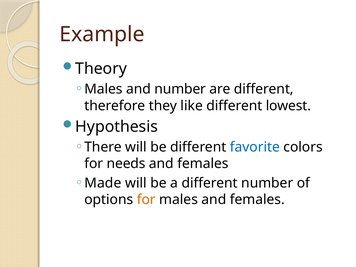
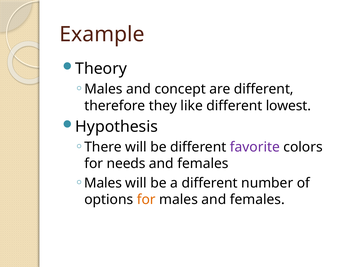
and number: number -> concept (180, 89)
favorite colour: blue -> purple (255, 147)
Made: Made -> Males (103, 183)
